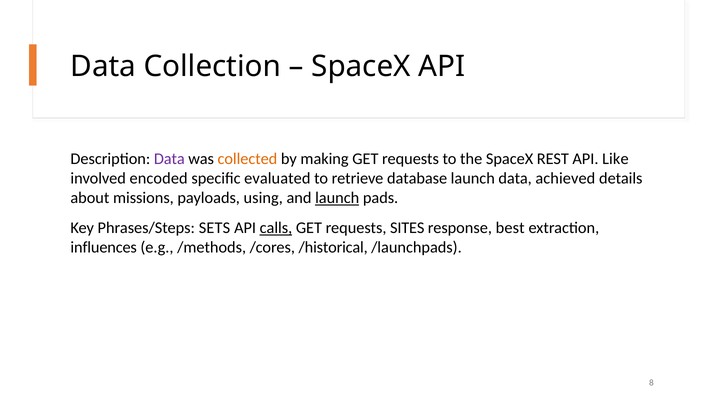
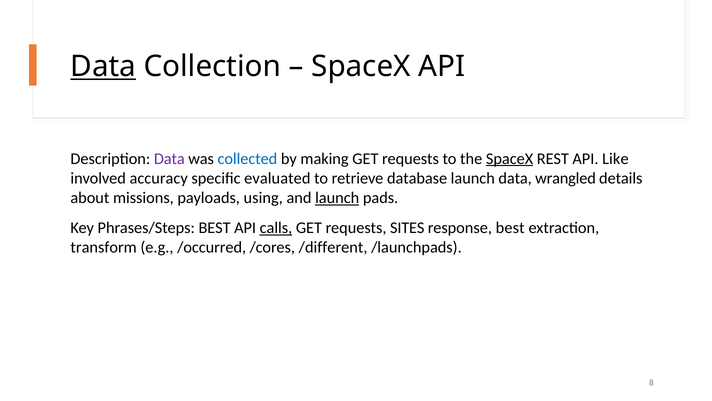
Data underline: none -> present (103, 66)
collected colour: orange -> blue (247, 159)
SpaceX underline: none -> present (510, 159)
encoded: encoded -> accuracy (159, 178)
achieved: achieved -> wrangled (566, 178)
Phrases/Steps SETS: SETS -> BEST (215, 228)
influences: influences -> transform (104, 247)
/methods: /methods -> /occurred (212, 247)
/historical: /historical -> /different (333, 247)
